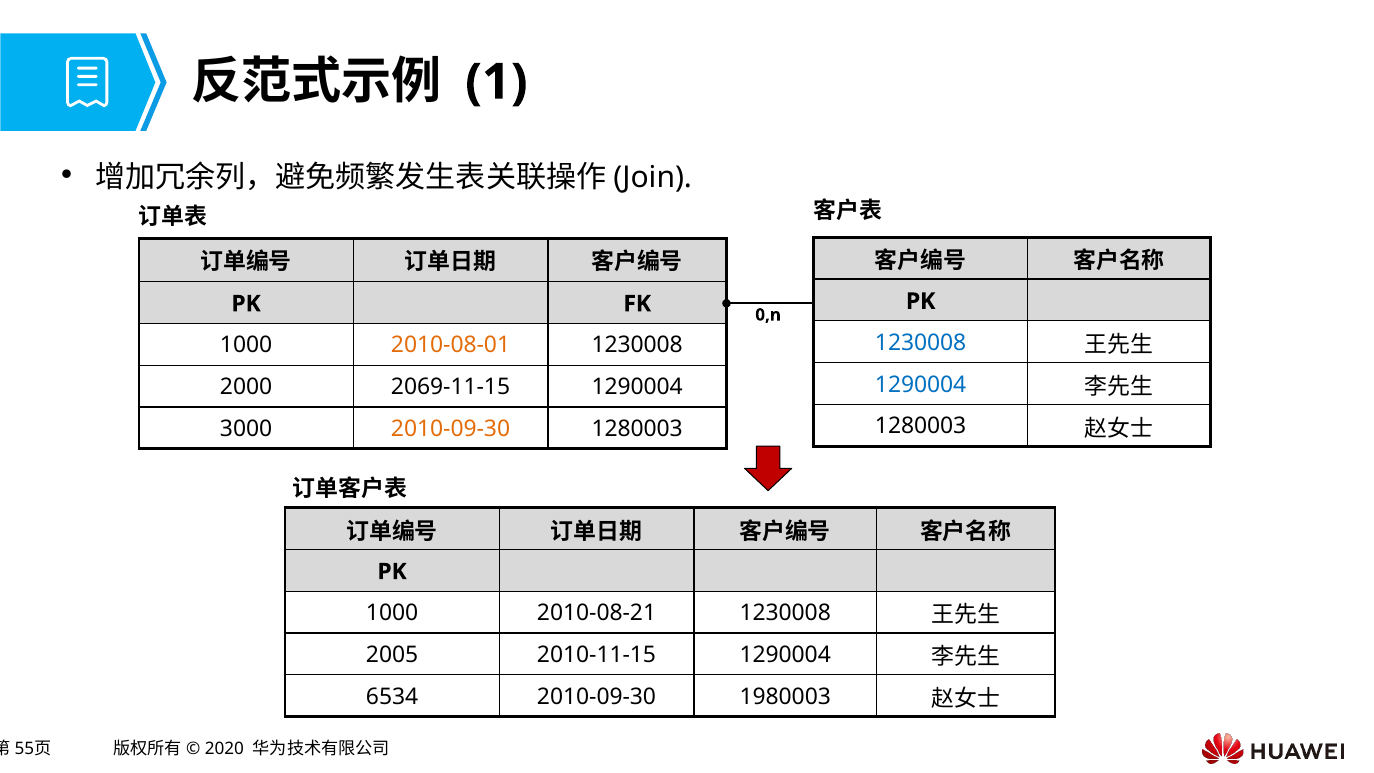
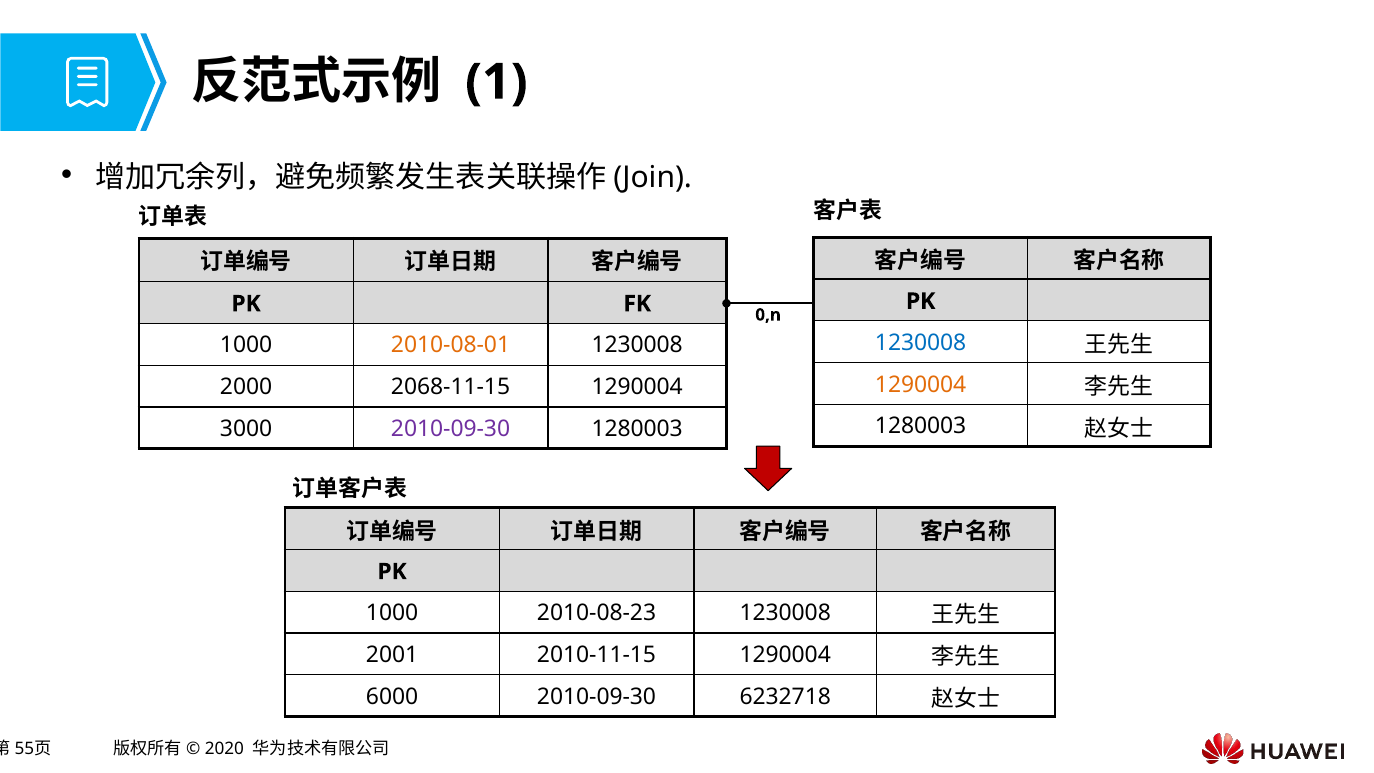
1290004 colour: blue -> orange (921, 385)
2069-11-15: 2069-11-15 -> 2068-11-15 (451, 387)
2010-09-30 colour: orange -> purple (451, 429)
2010-08-21: 2010-08-21 -> 2010-08-23 (597, 613)
2005: 2005 -> 2001 (392, 655)
6534: 6534 -> 6000 (392, 697)
1980003: 1980003 -> 6232718 (785, 697)
